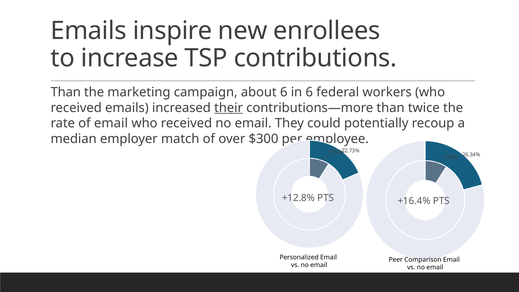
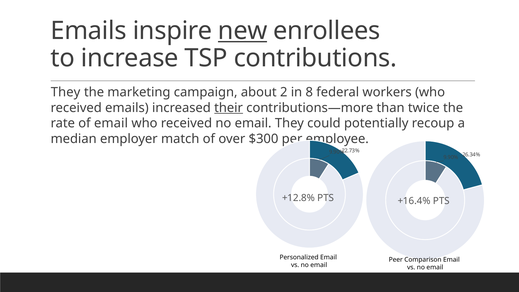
new underline: none -> present (243, 31)
Than: Than -> They (66, 92)
about 6: 6 -> 2 (284, 92)
in 6: 6 -> 8 (309, 92)
